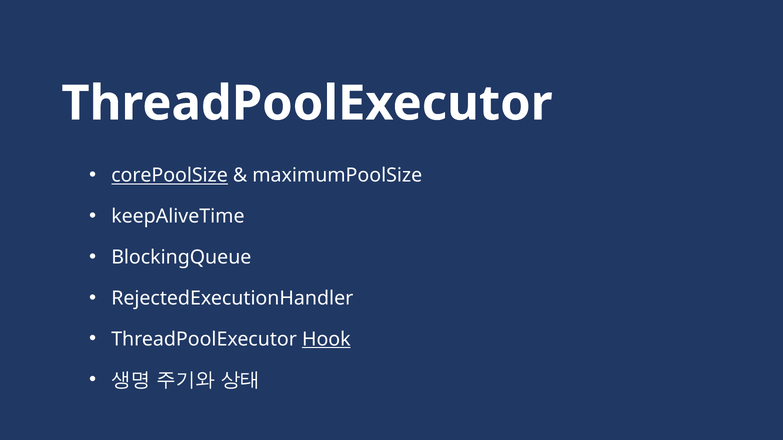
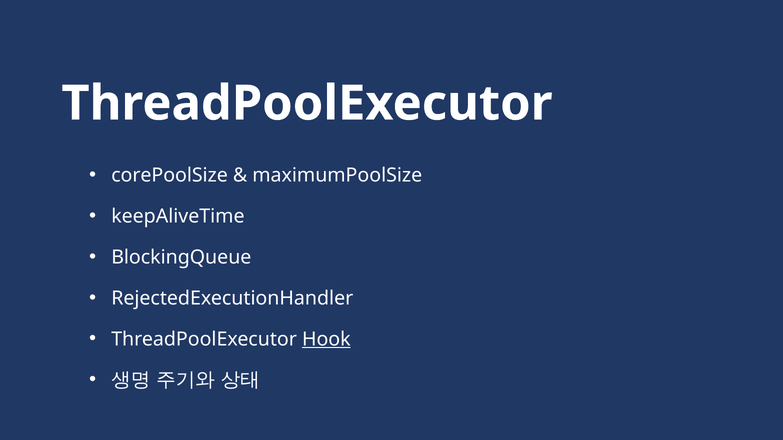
corePoolSize underline: present -> none (170, 176)
